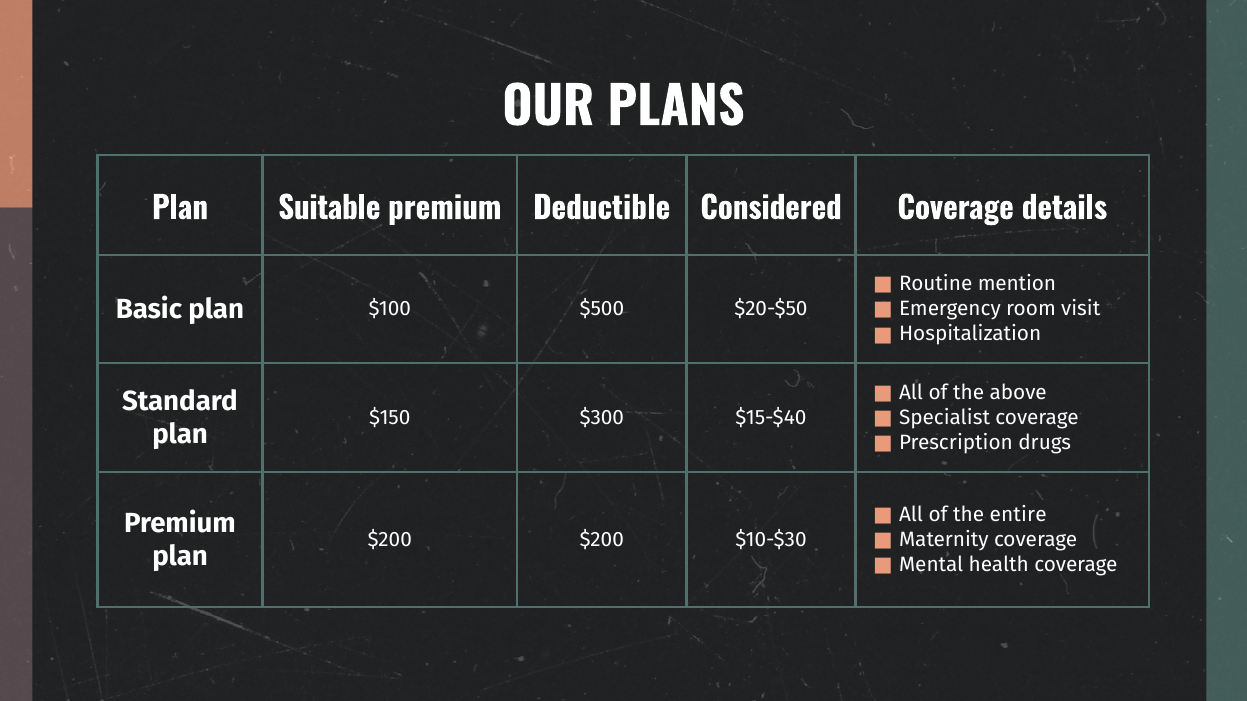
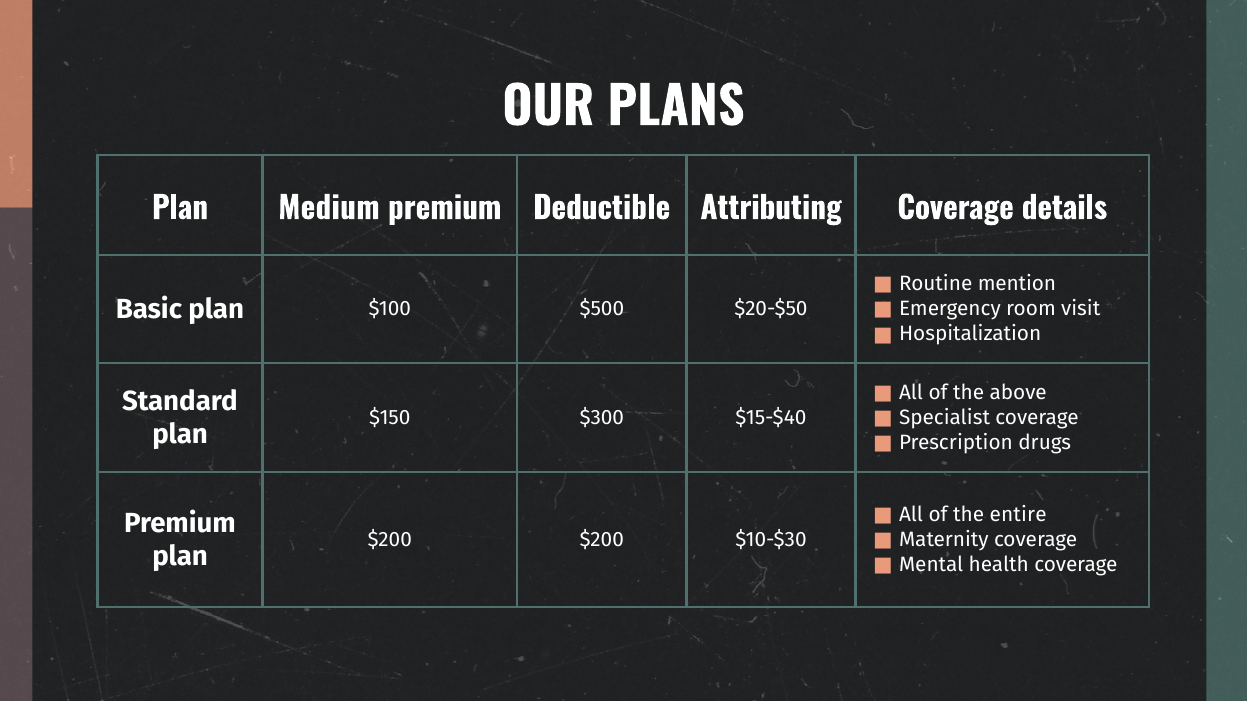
Suitable: Suitable -> Medium (329, 209)
Considered: Considered -> Attributing (771, 209)
